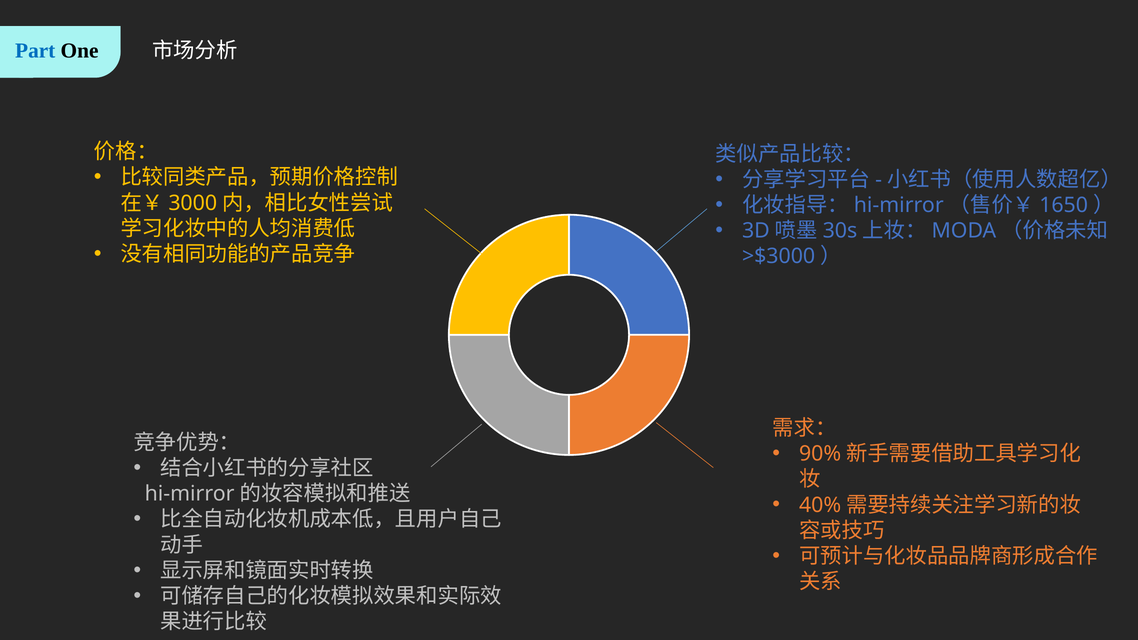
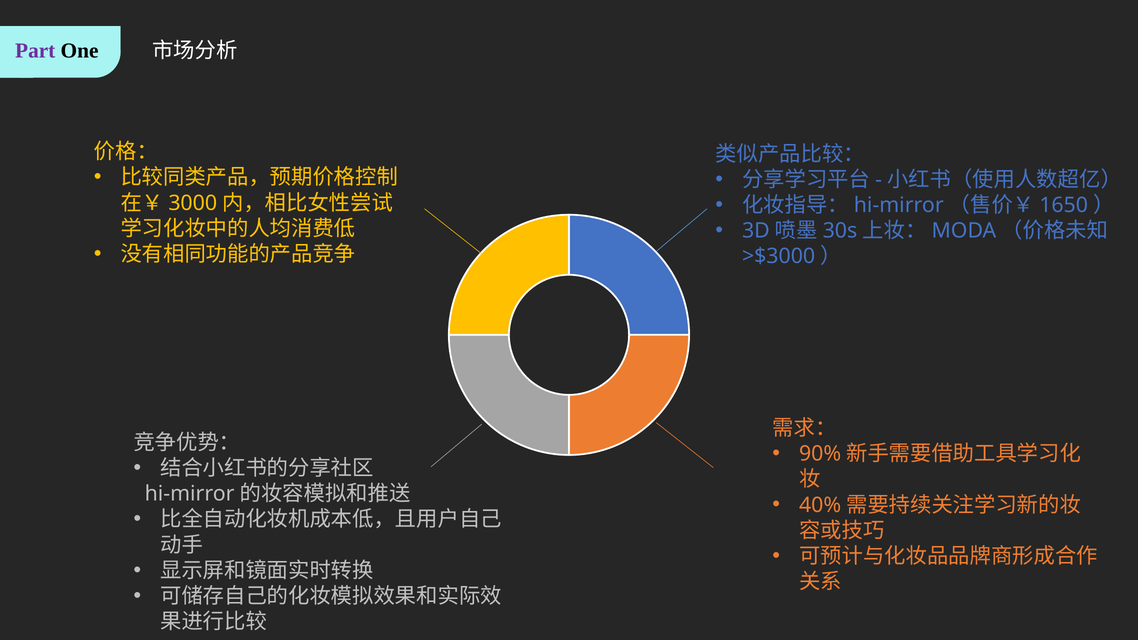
Part colour: blue -> purple (35, 51)
